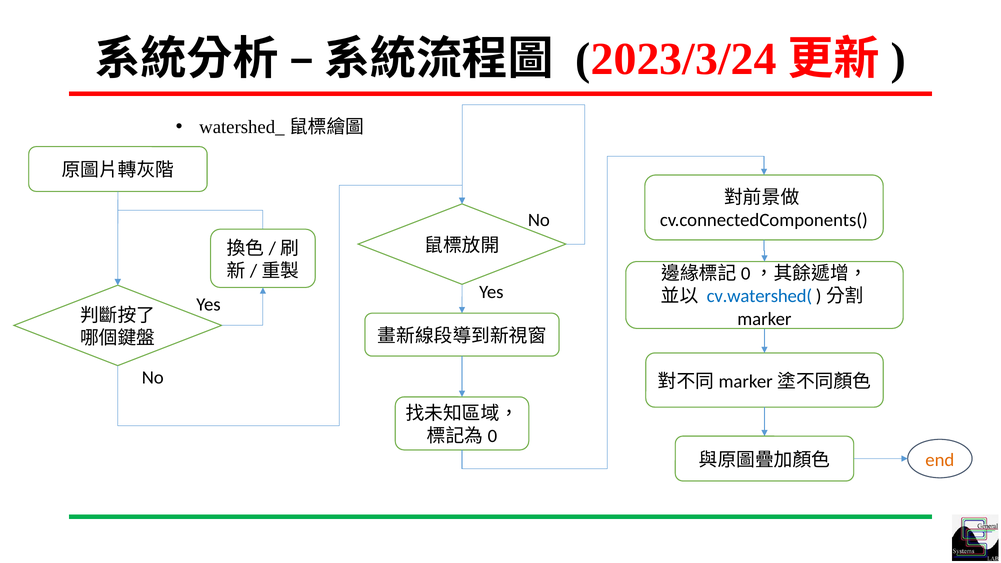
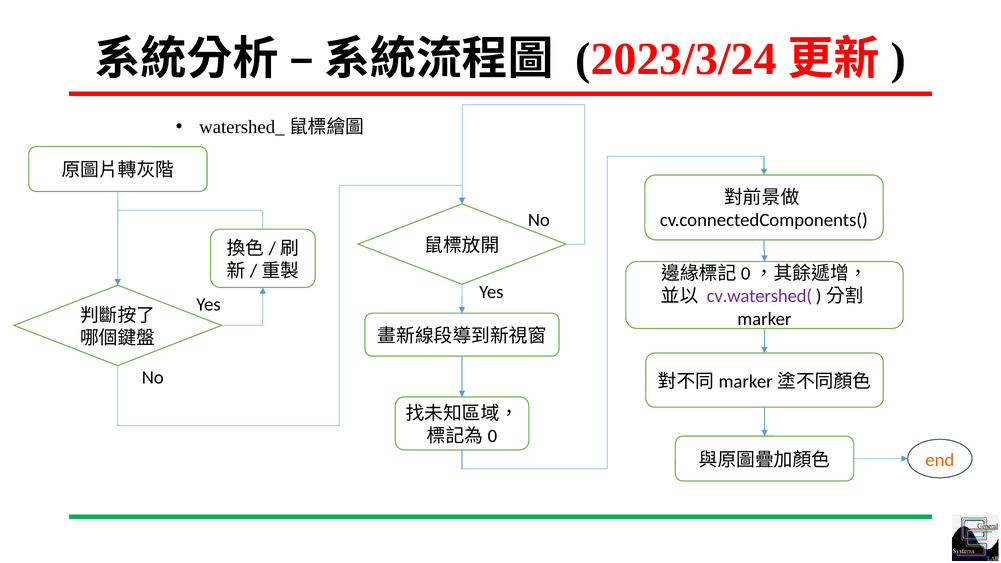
cv.watershed( colour: blue -> purple (759, 296)
